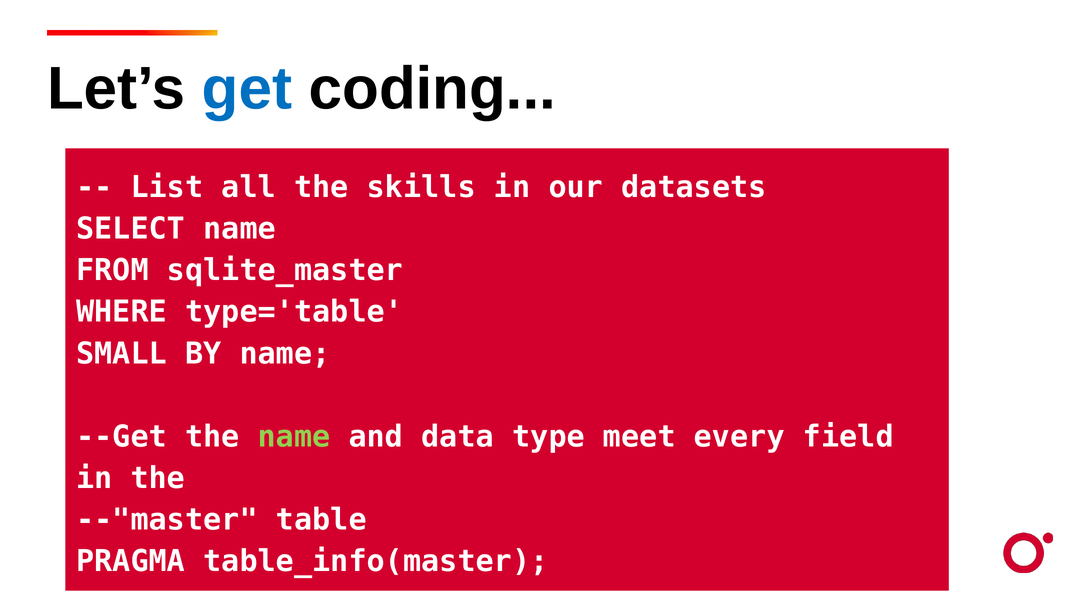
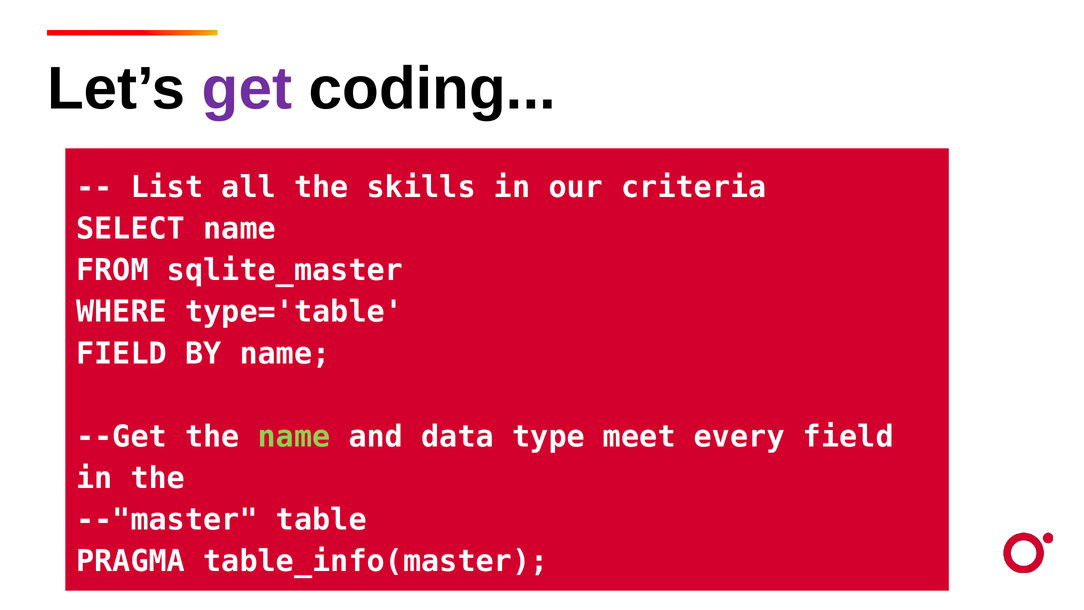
get colour: blue -> purple (247, 89)
datasets: datasets -> criteria (694, 187)
SMALL: SMALL -> FIELD (121, 353)
